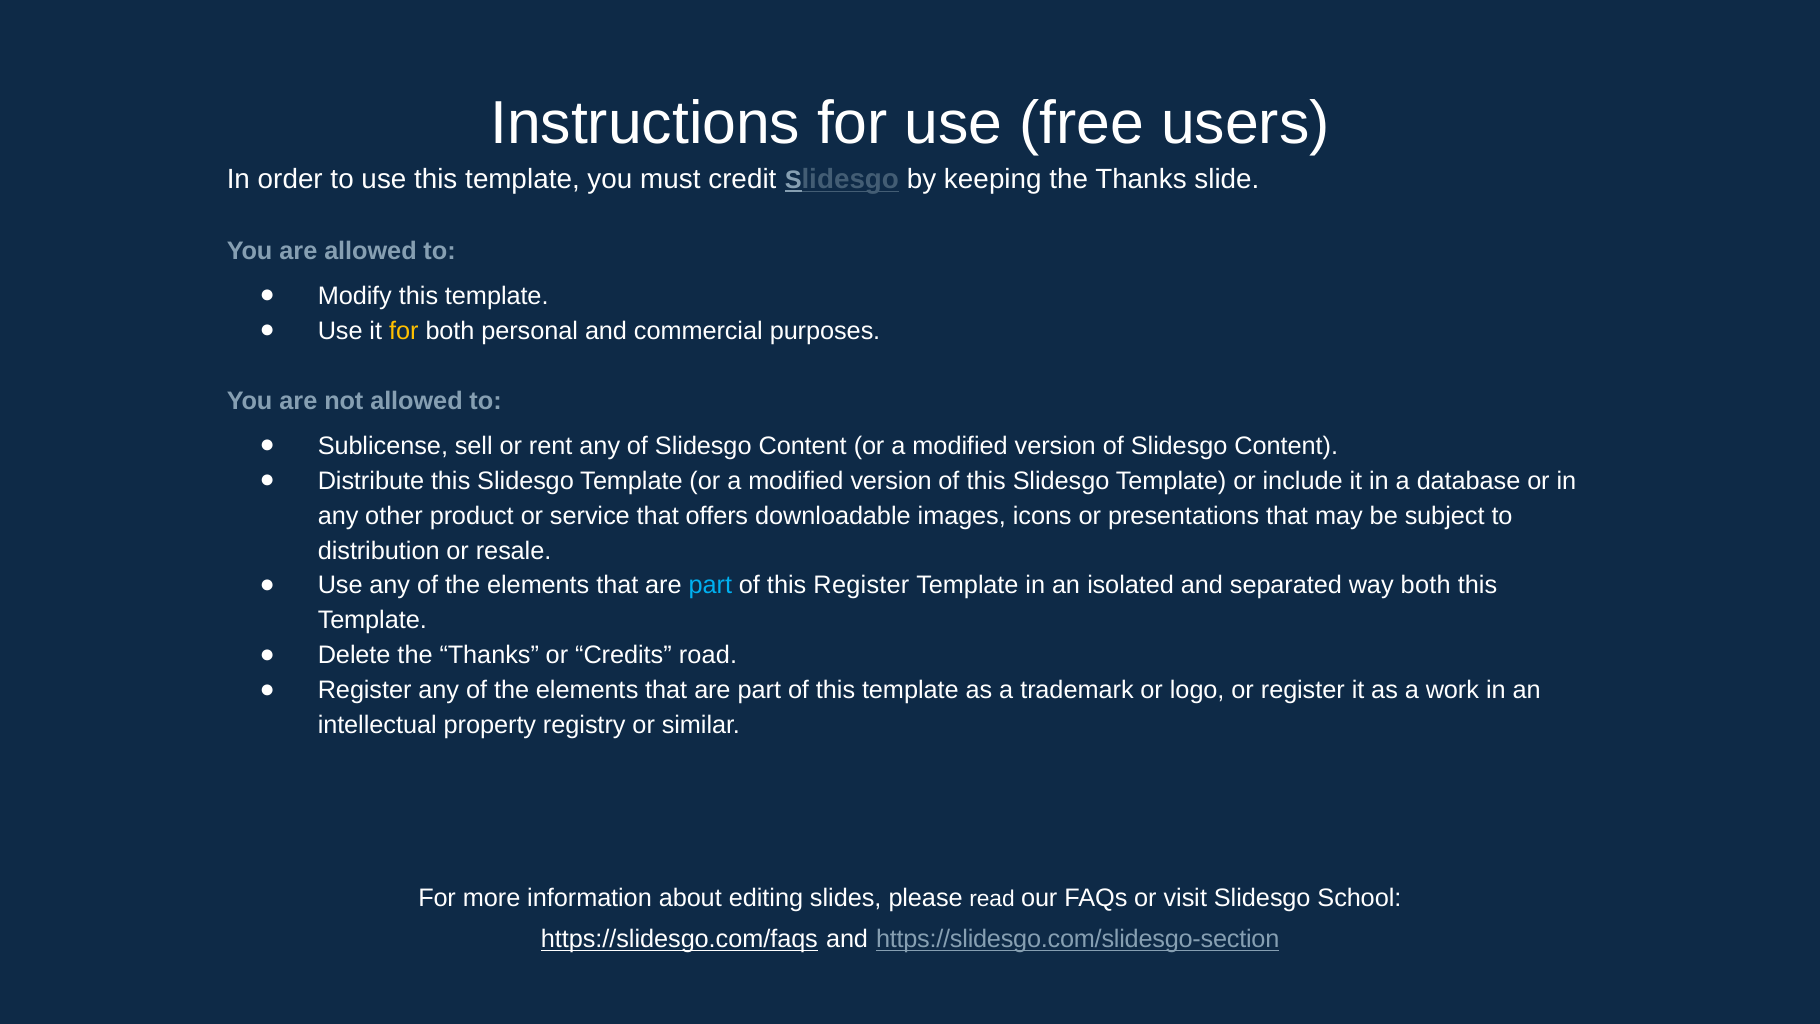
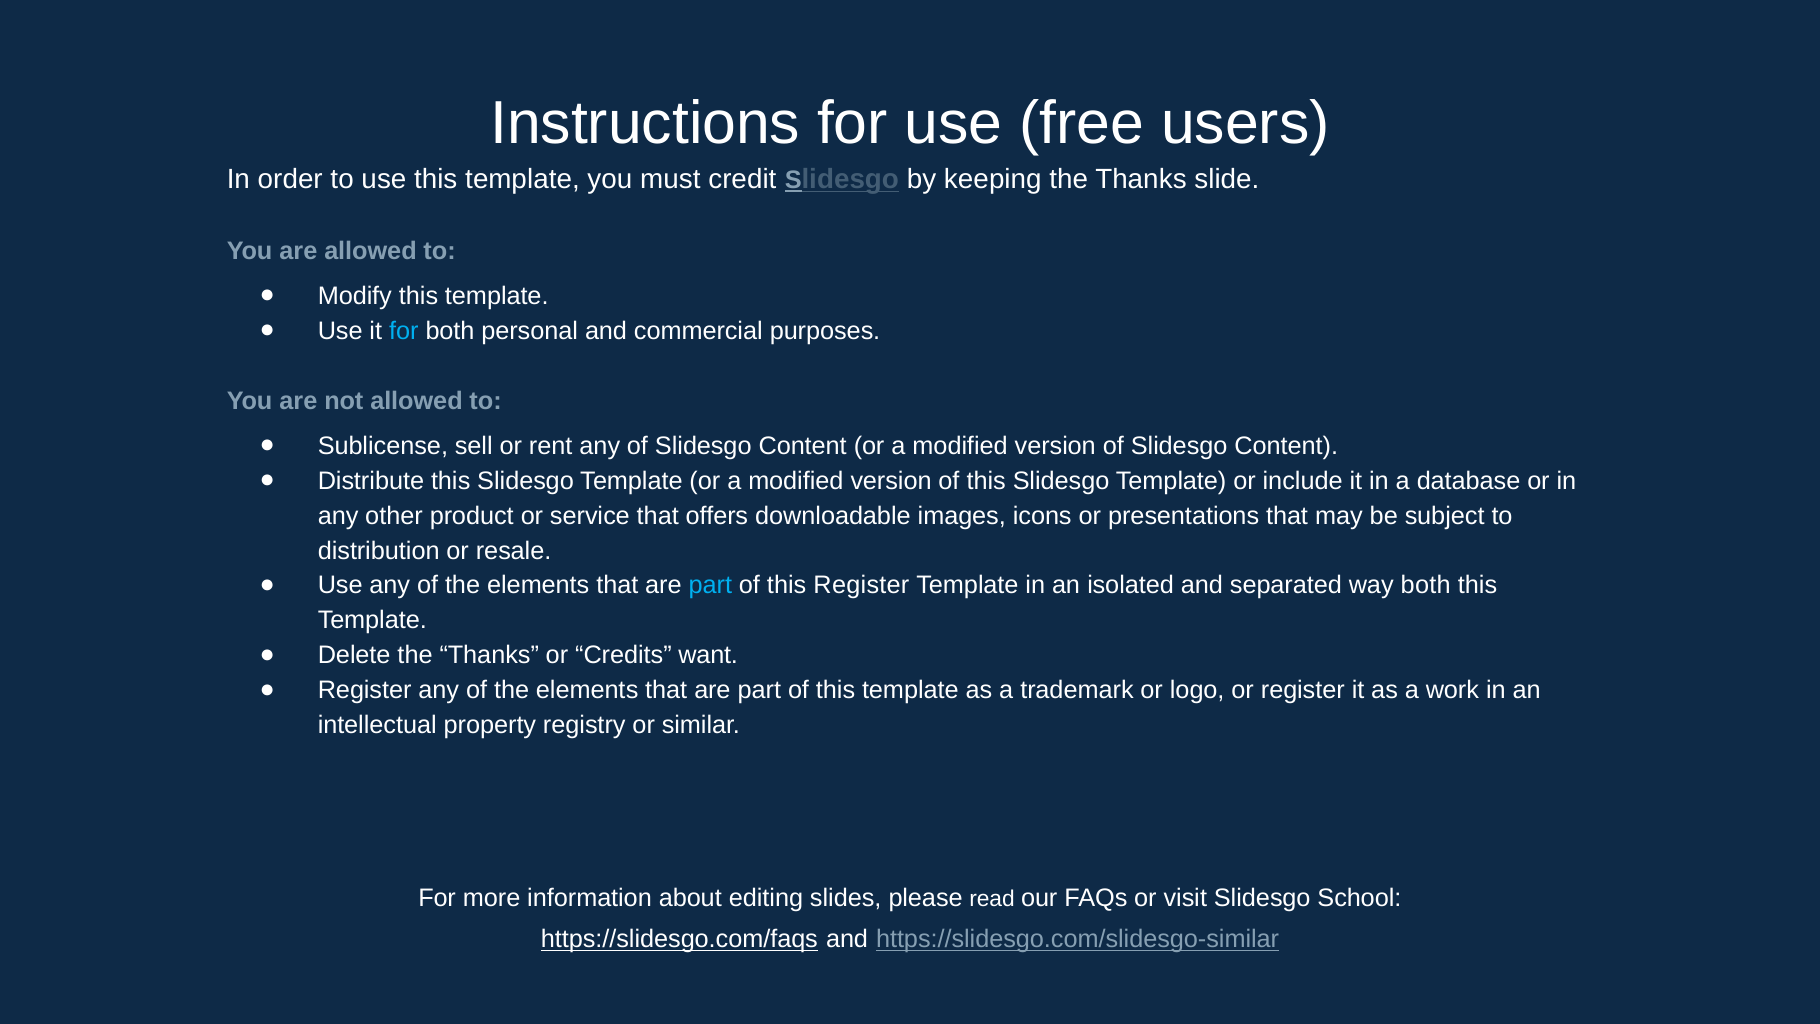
for colour: yellow -> light blue (404, 331)
road: road -> want (708, 655)
https://slidesgo.com/slidesgo-section: https://slidesgo.com/slidesgo-section -> https://slidesgo.com/slidesgo-similar (1078, 939)
